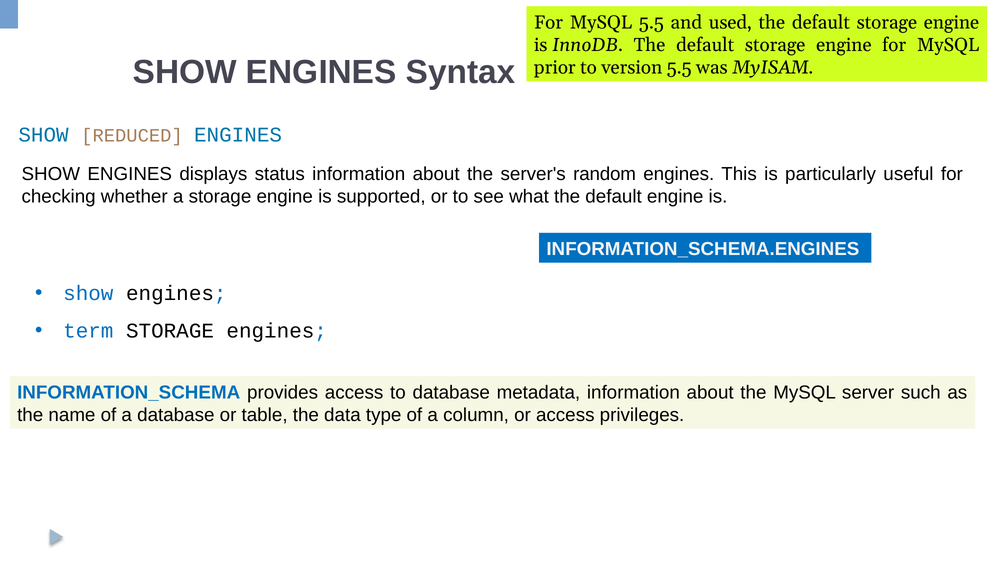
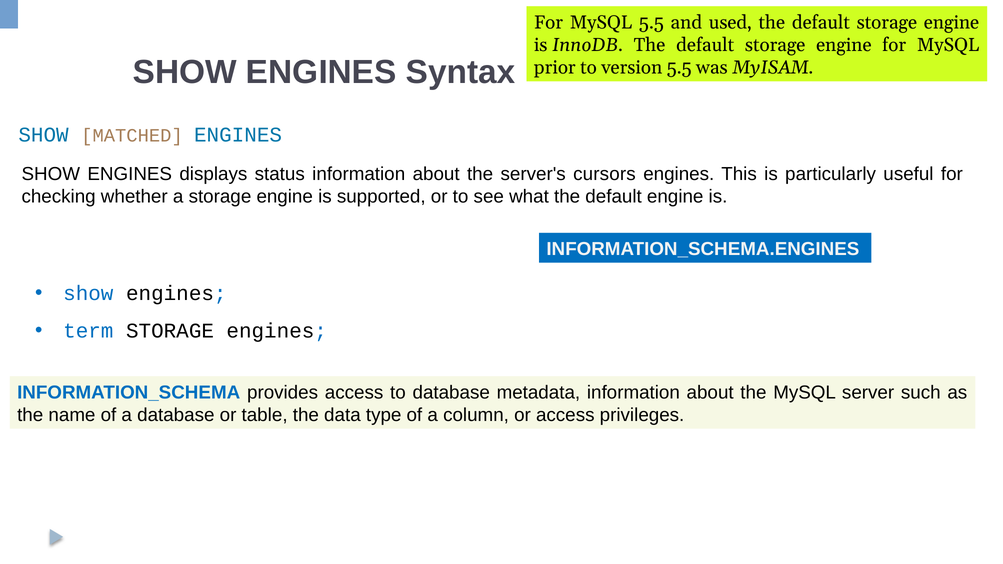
REDUCED: REDUCED -> MATCHED (132, 136)
random: random -> cursors (604, 174)
